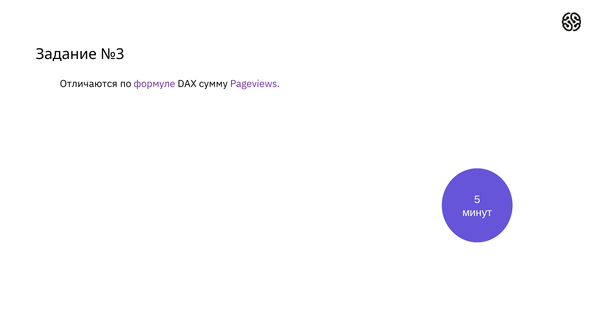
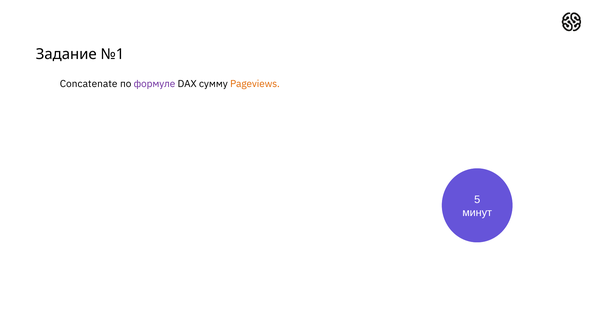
№3: №3 -> №1 (112, 54)
Отличаются: Отличаются -> Concatenate (89, 84)
Pageviews colour: purple -> orange (255, 84)
